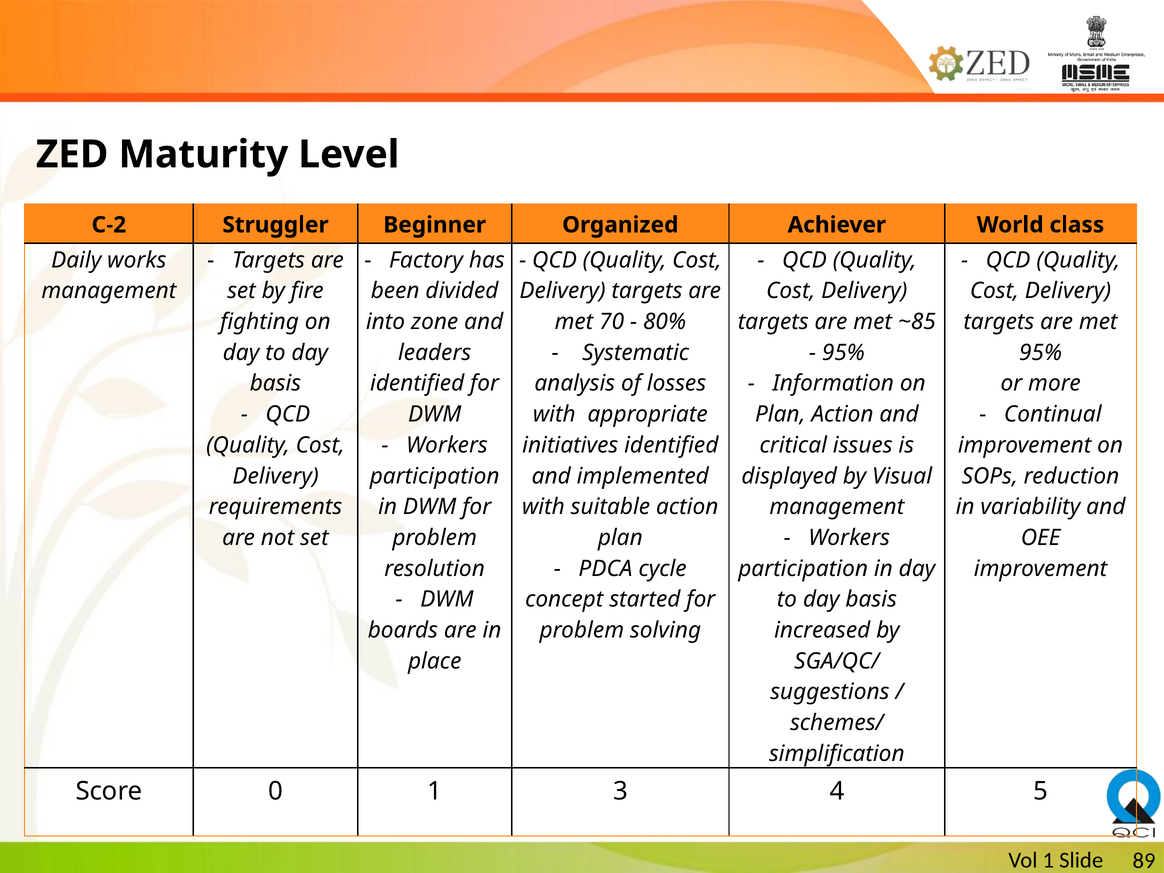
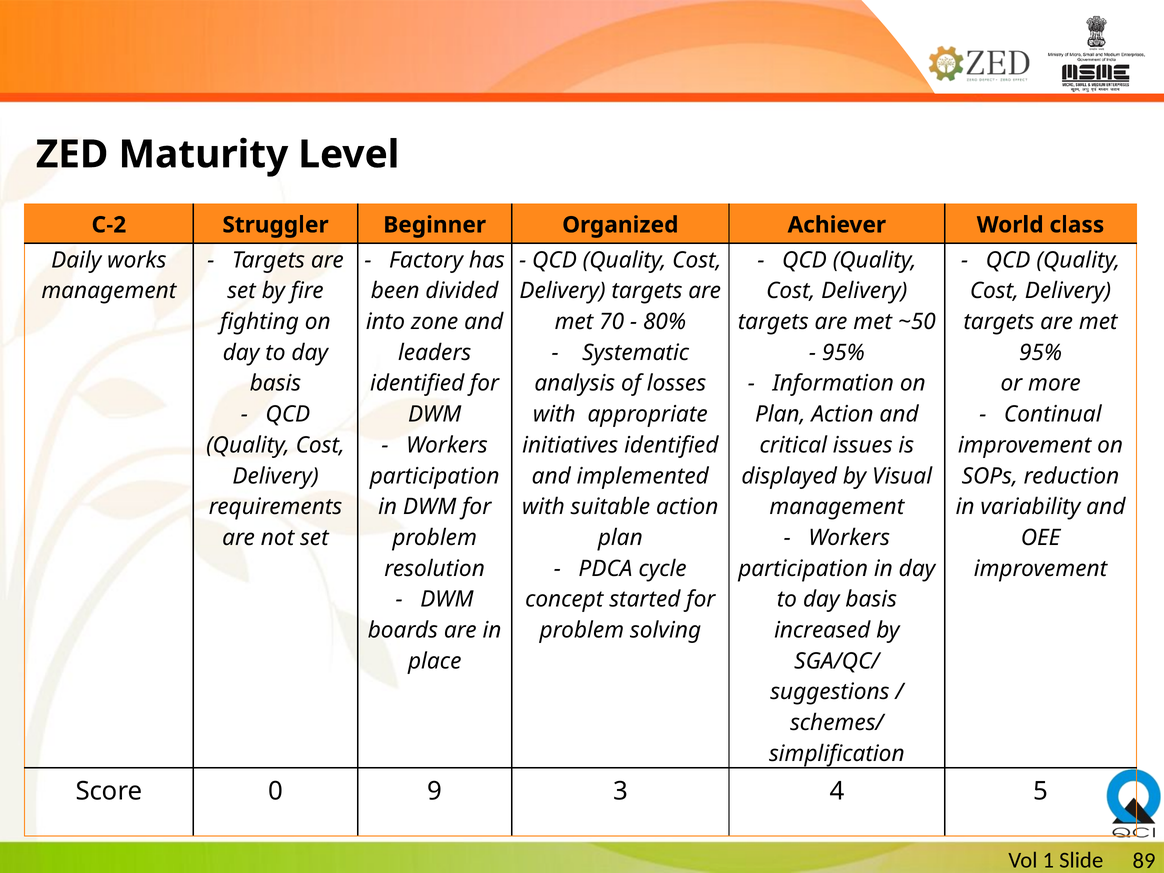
~85: ~85 -> ~50 (917, 322)
0 1: 1 -> 9 (435, 791)
